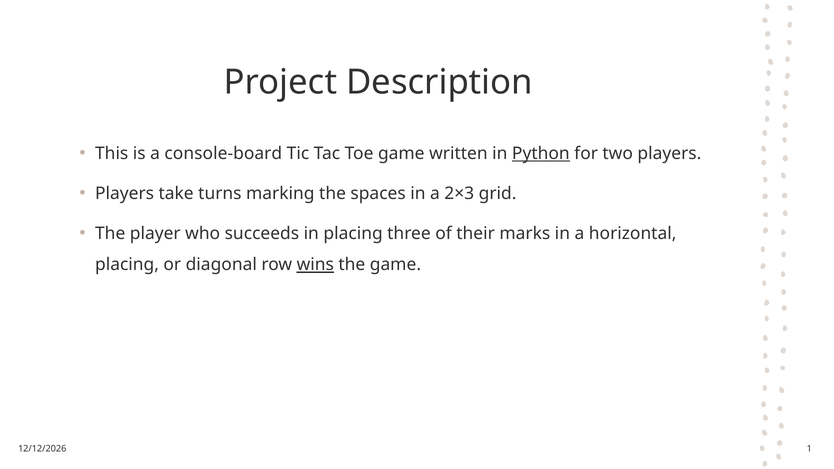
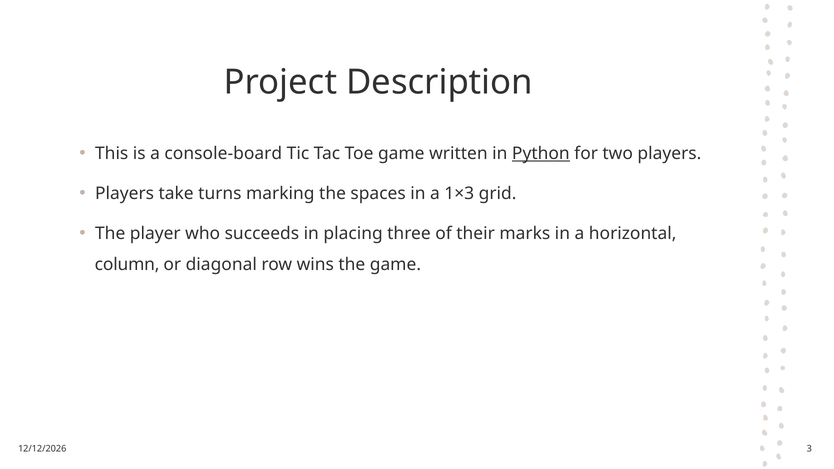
2×3: 2×3 -> 1×3 (459, 193)
placing: placing -> column (127, 265)
wins underline: present -> none (315, 265)
1: 1 -> 3 (809, 449)
